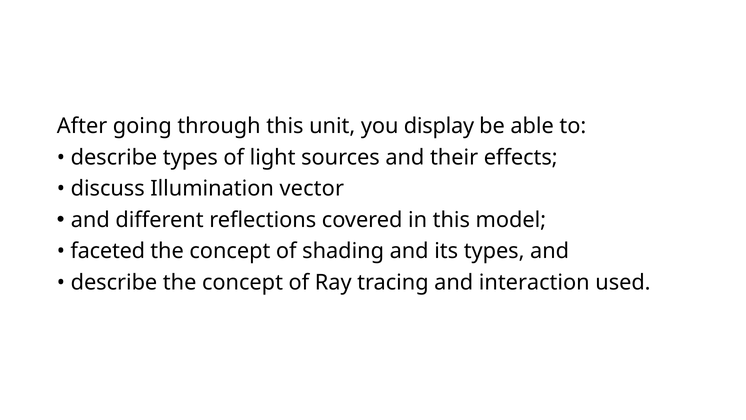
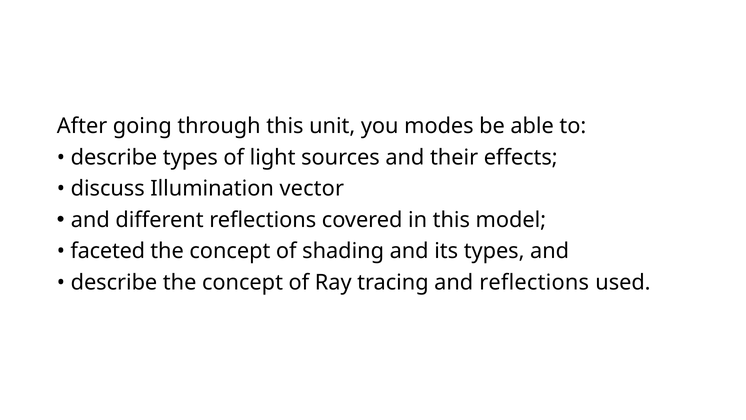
display: display -> modes (439, 126)
and interaction: interaction -> reflections (534, 282)
